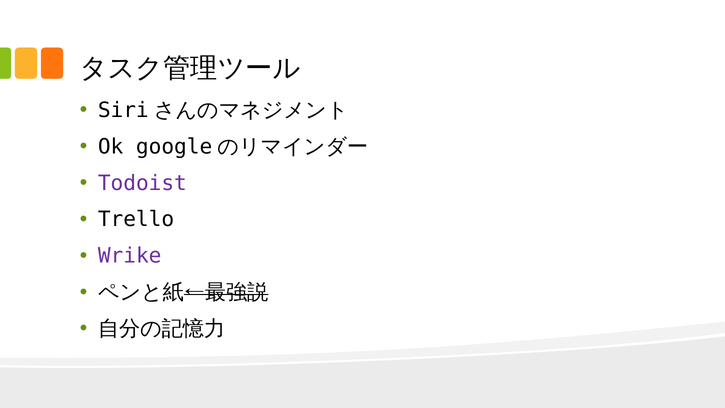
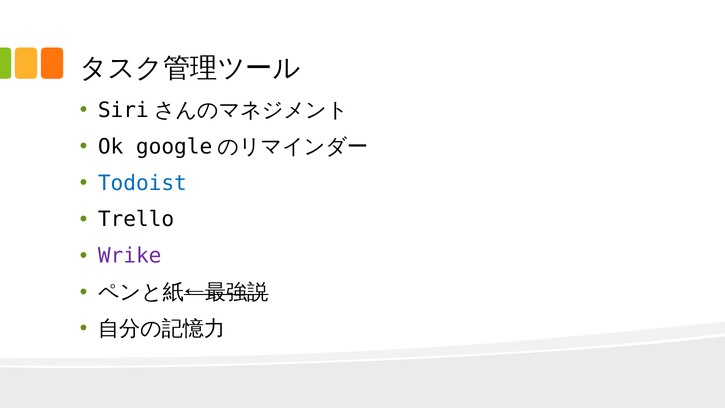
Todoist colour: purple -> blue (142, 183)
